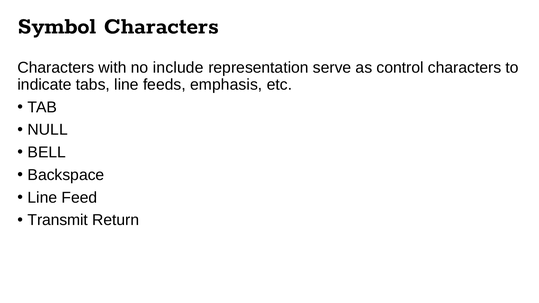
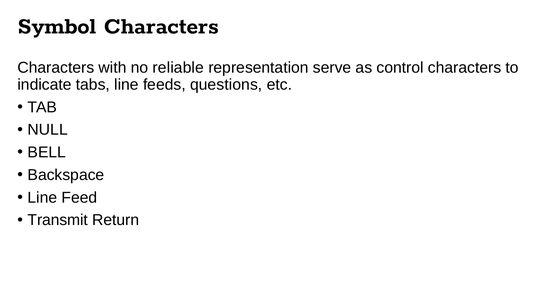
include: include -> reliable (178, 68)
emphasis: emphasis -> questions (226, 85)
